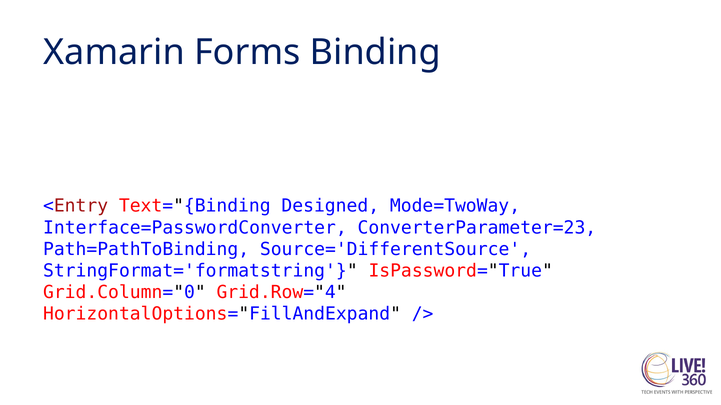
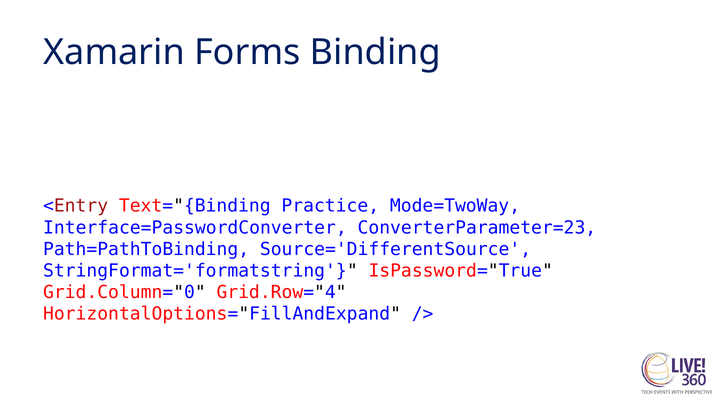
Designed: Designed -> Practice (330, 206)
